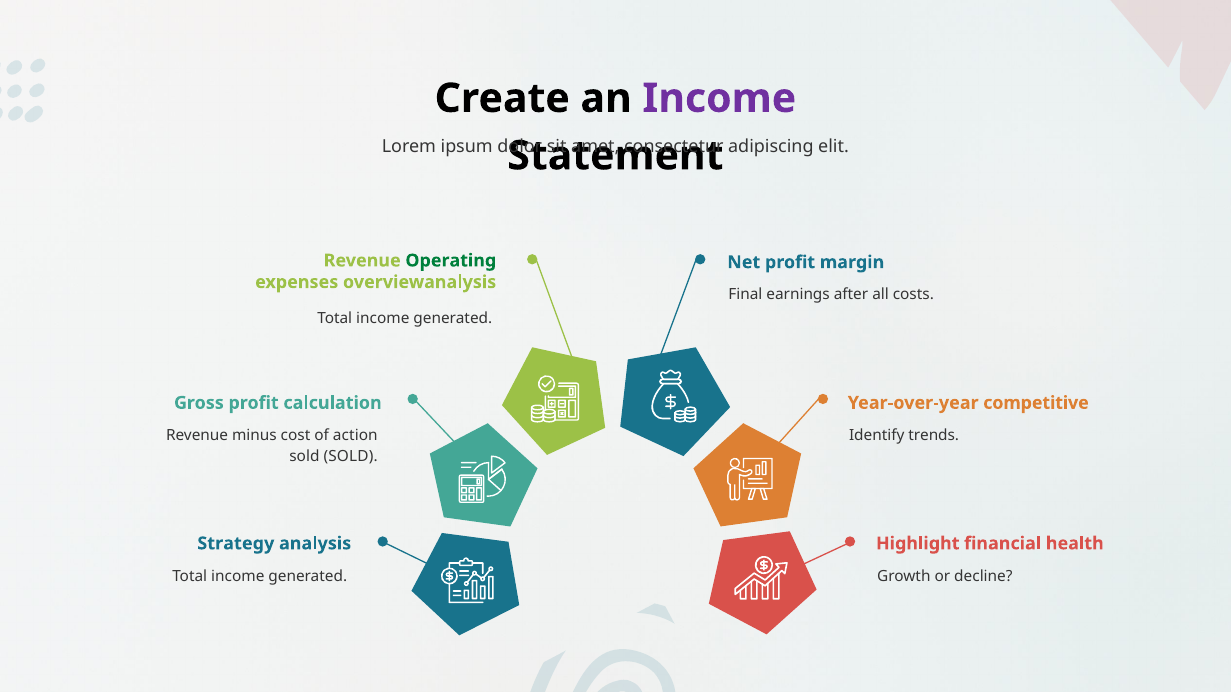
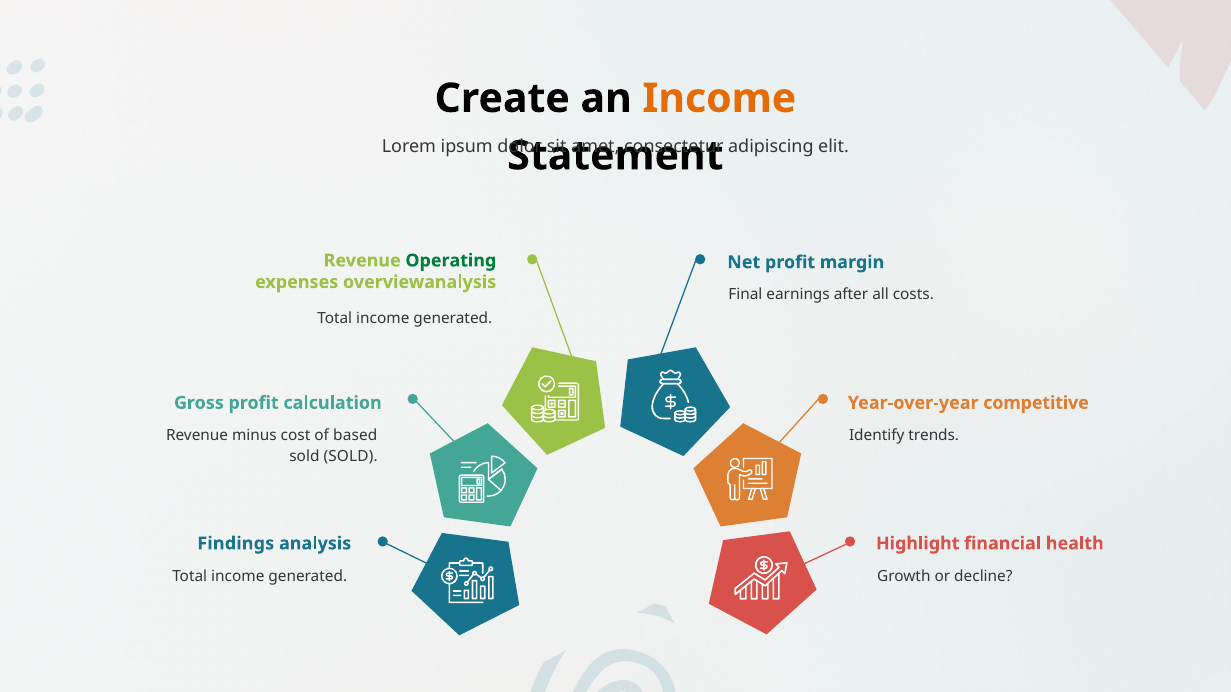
Income colour: purple -> orange (719, 98)
action: action -> based (355, 436)
Strategy: Strategy -> Findings (236, 544)
